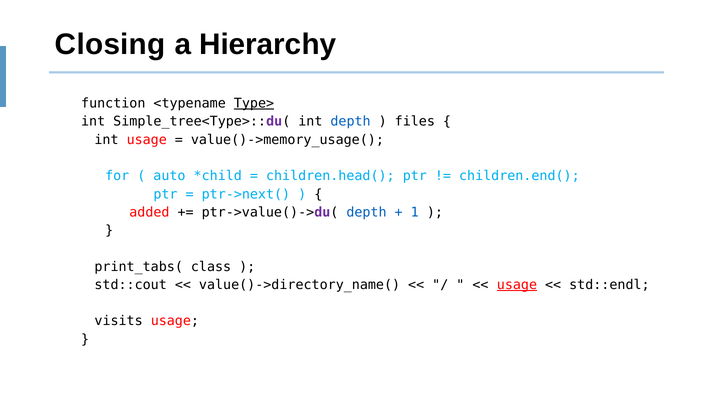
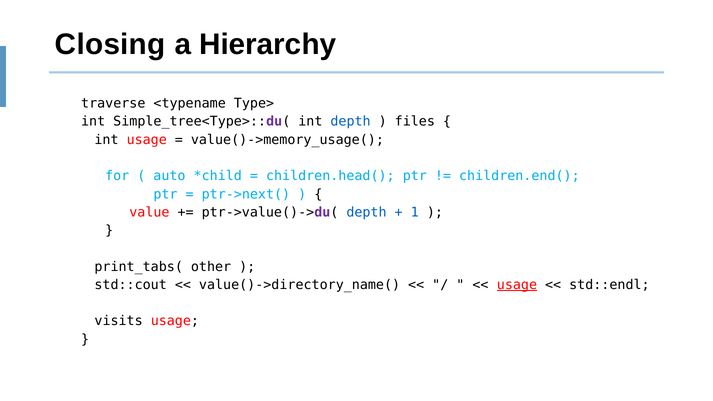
function: function -> traverse (113, 103)
Type> underline: present -> none (254, 103)
added: added -> value (149, 212)
class: class -> other (211, 267)
